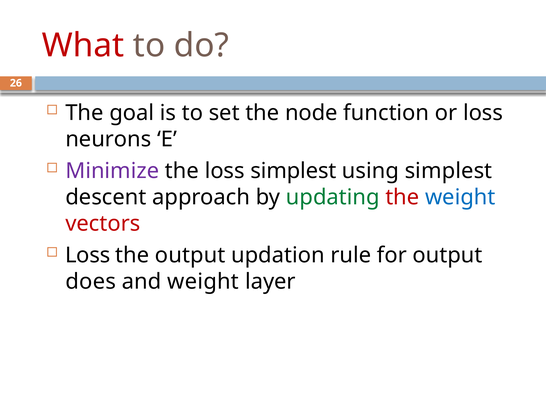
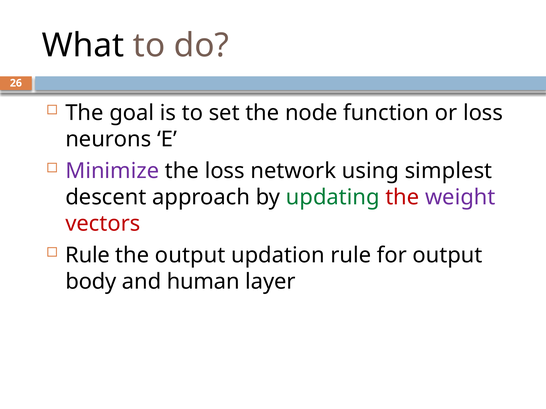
What colour: red -> black (83, 46)
loss simplest: simplest -> network (293, 171)
weight colour: blue -> purple (460, 197)
Loss: Loss -> Rule (88, 256)
does: does -> body (91, 282)
and weight: weight -> human (203, 282)
